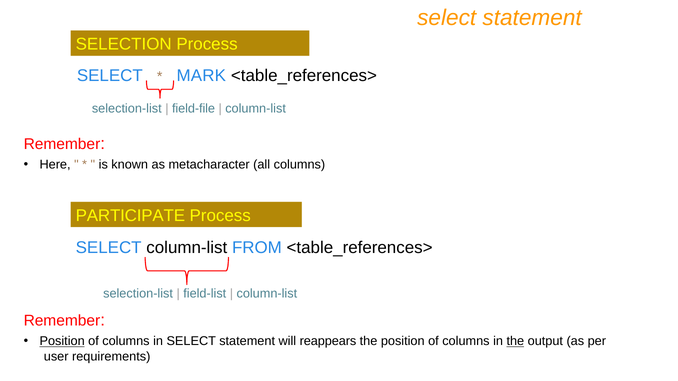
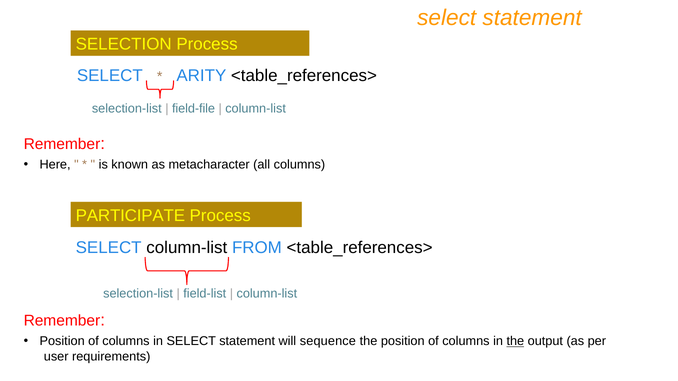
MARK: MARK -> ARITY (201, 76)
Position underline: present -> none (62, 342)
reappears: reappears -> sequence (328, 342)
